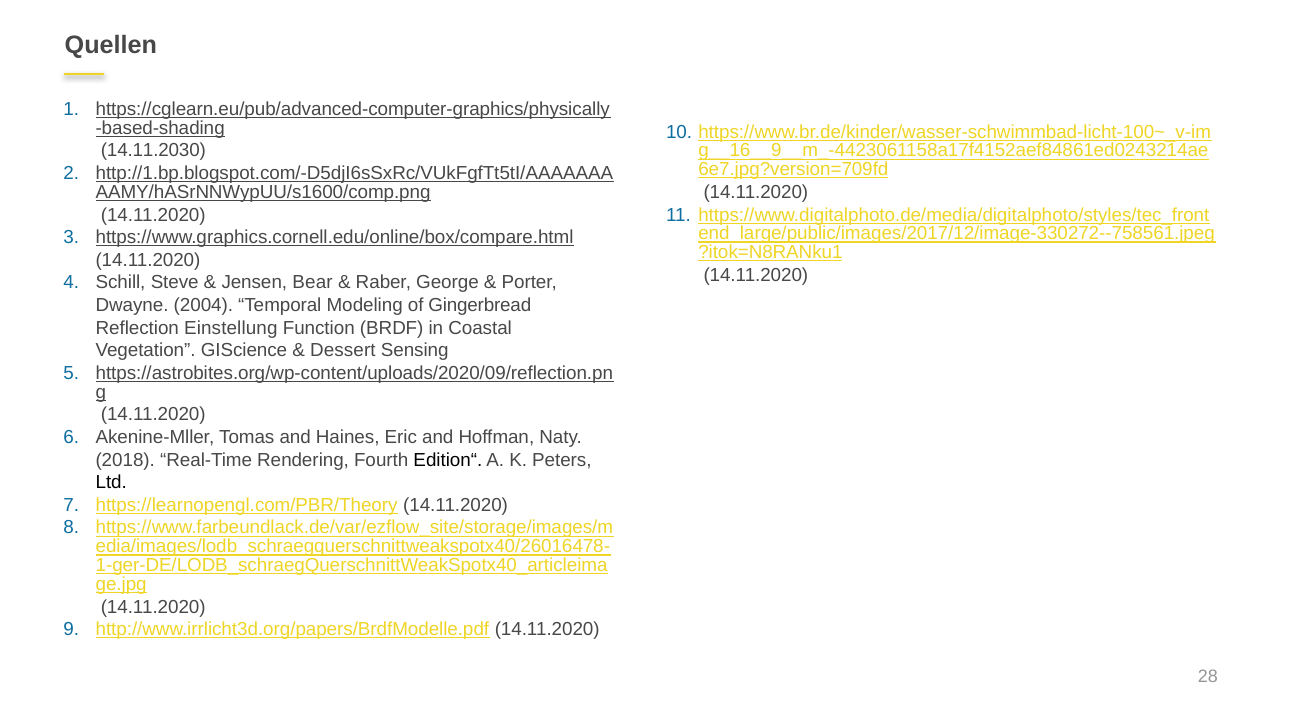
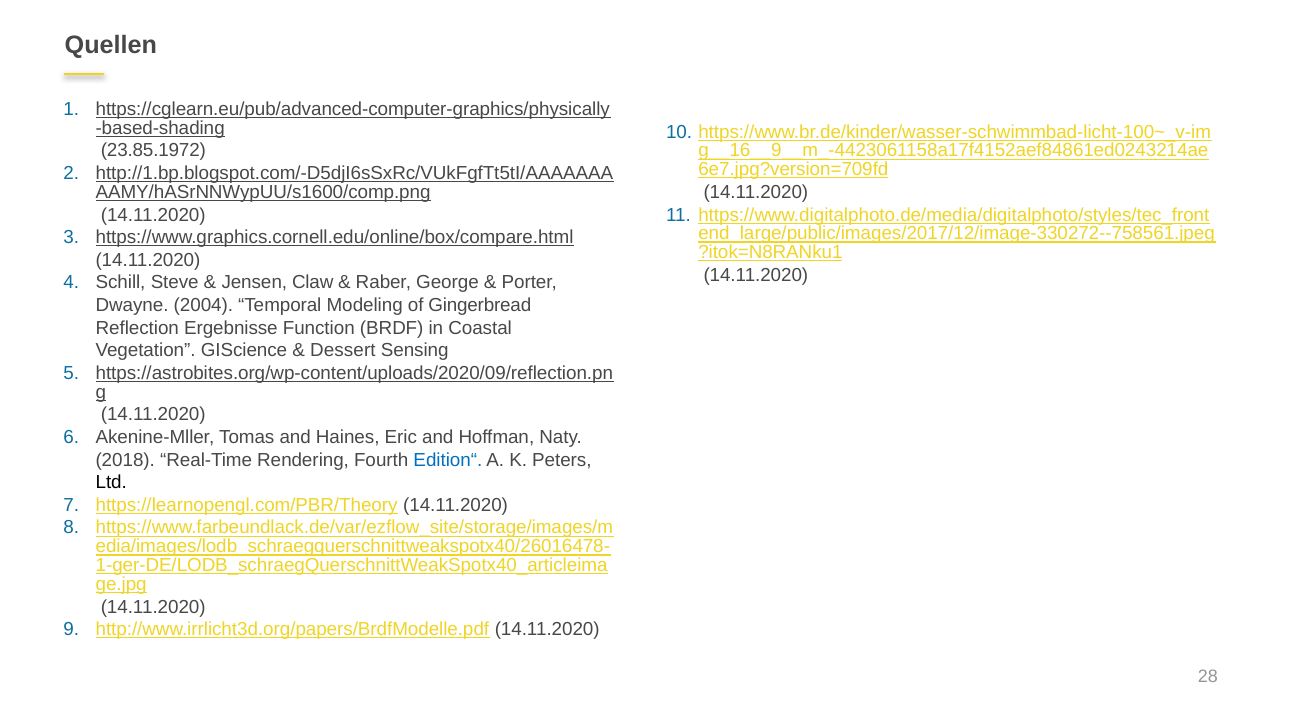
14.11.2030: 14.11.2030 -> 23.85.1972 (153, 151)
Bear: Bear -> Claw (313, 283)
Einstellung: Einstellung -> Ergebnisse (231, 328)
Edition“ colour: black -> blue (448, 460)
